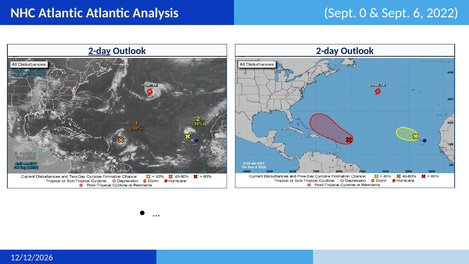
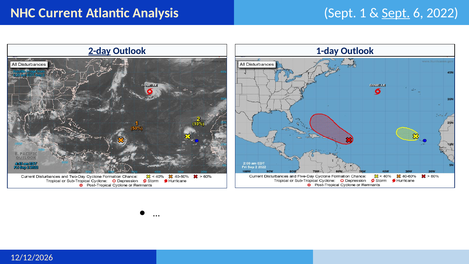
NHC Atlantic: Atlantic -> Current (61, 13)
0: 0 -> 1 (363, 13)
Sept underline: none -> present (396, 13)
Outlook 2-day: 2-day -> 1-day (327, 51)
